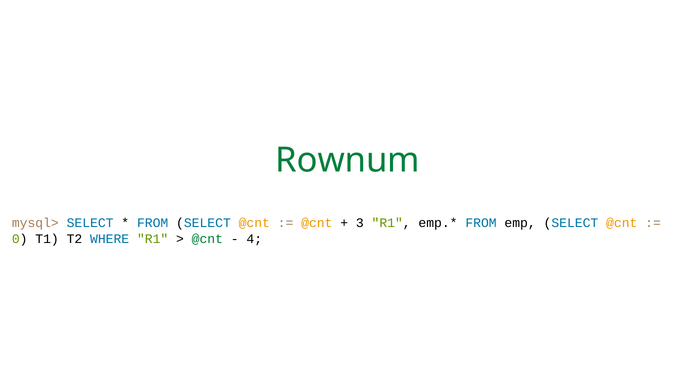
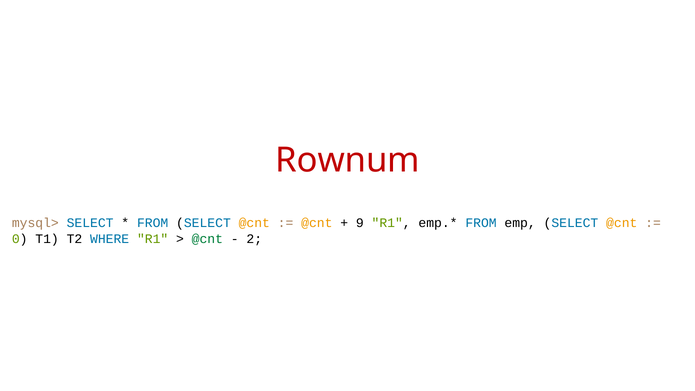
Rownum colour: green -> red (348, 160)
3: 3 -> 9 (360, 223)
4: 4 -> 2 (254, 239)
